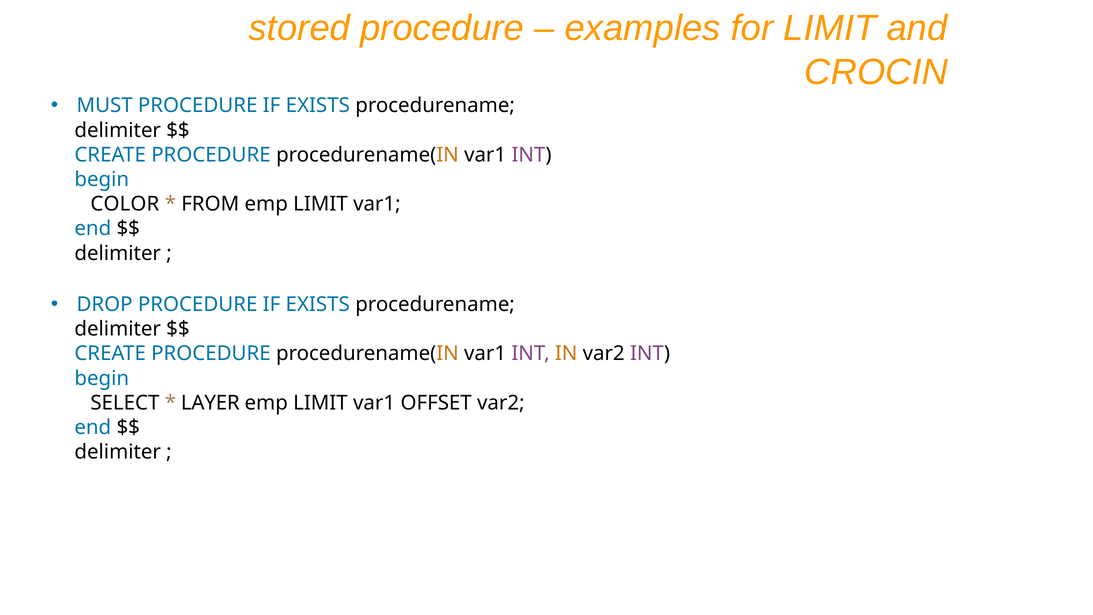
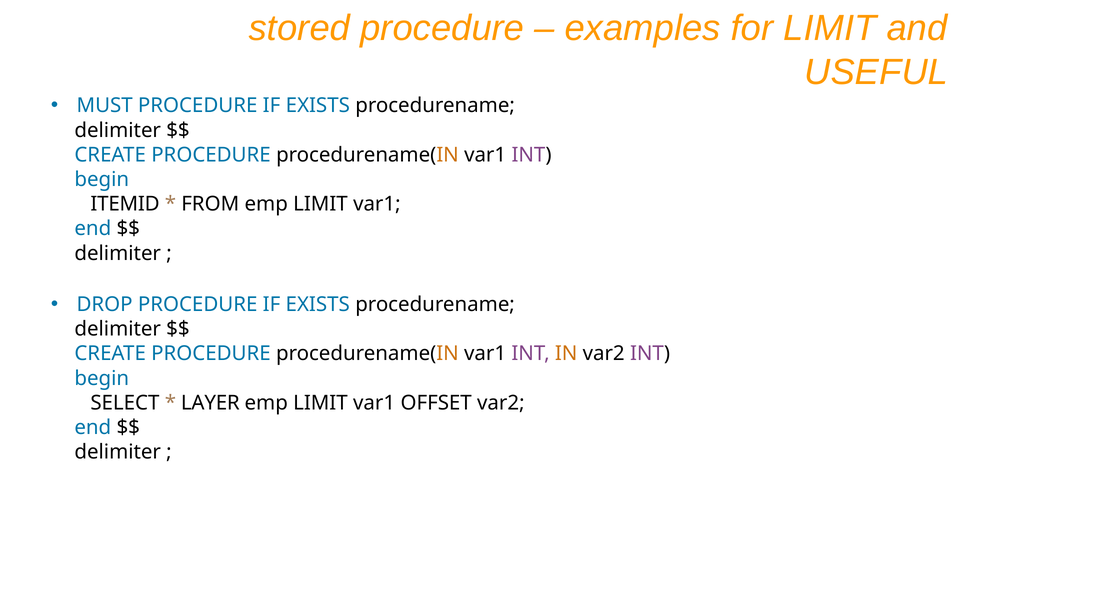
CROCIN: CROCIN -> USEFUL (876, 72)
COLOR: COLOR -> ITEMID (125, 204)
